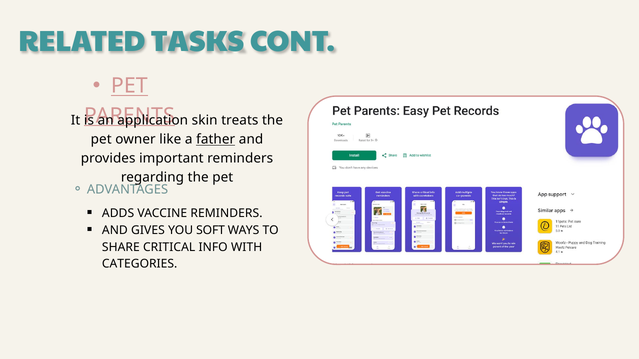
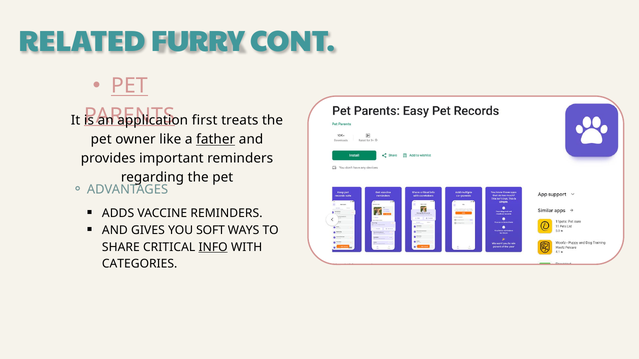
TASKS: TASKS -> FURRY (198, 42)
skin: skin -> first (205, 121)
INFO underline: none -> present (213, 247)
